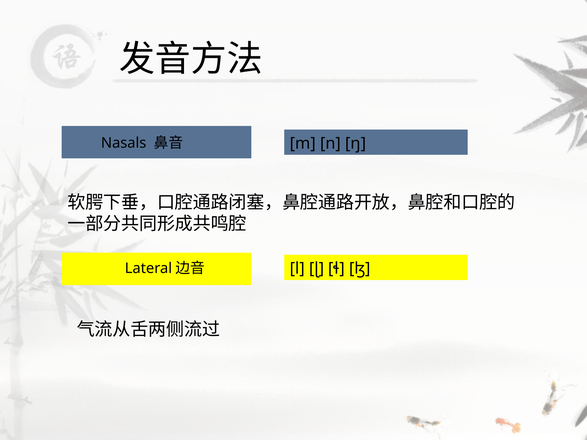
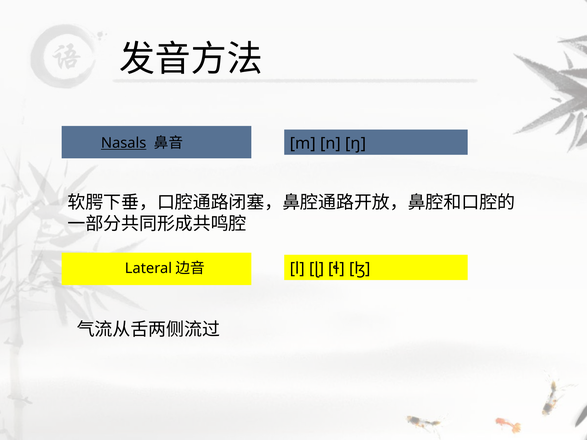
Nasals underline: none -> present (124, 143)
